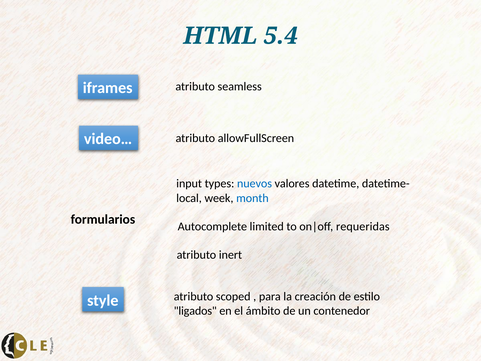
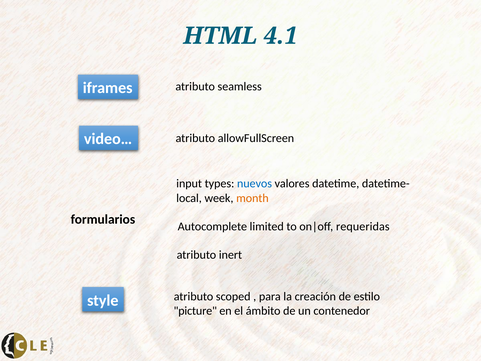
5.4: 5.4 -> 4.1 (281, 36)
month colour: blue -> orange (252, 198)
ligados: ligados -> picture (195, 311)
